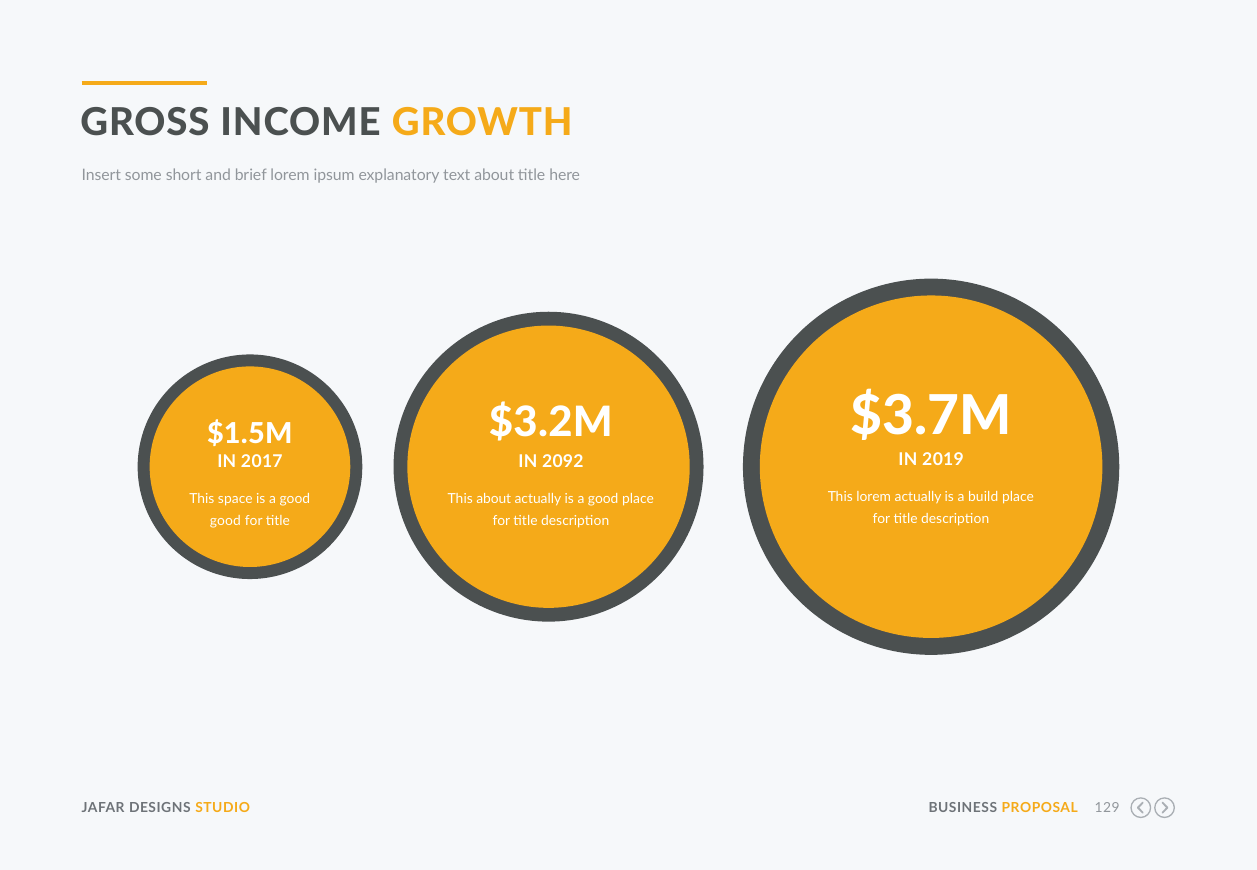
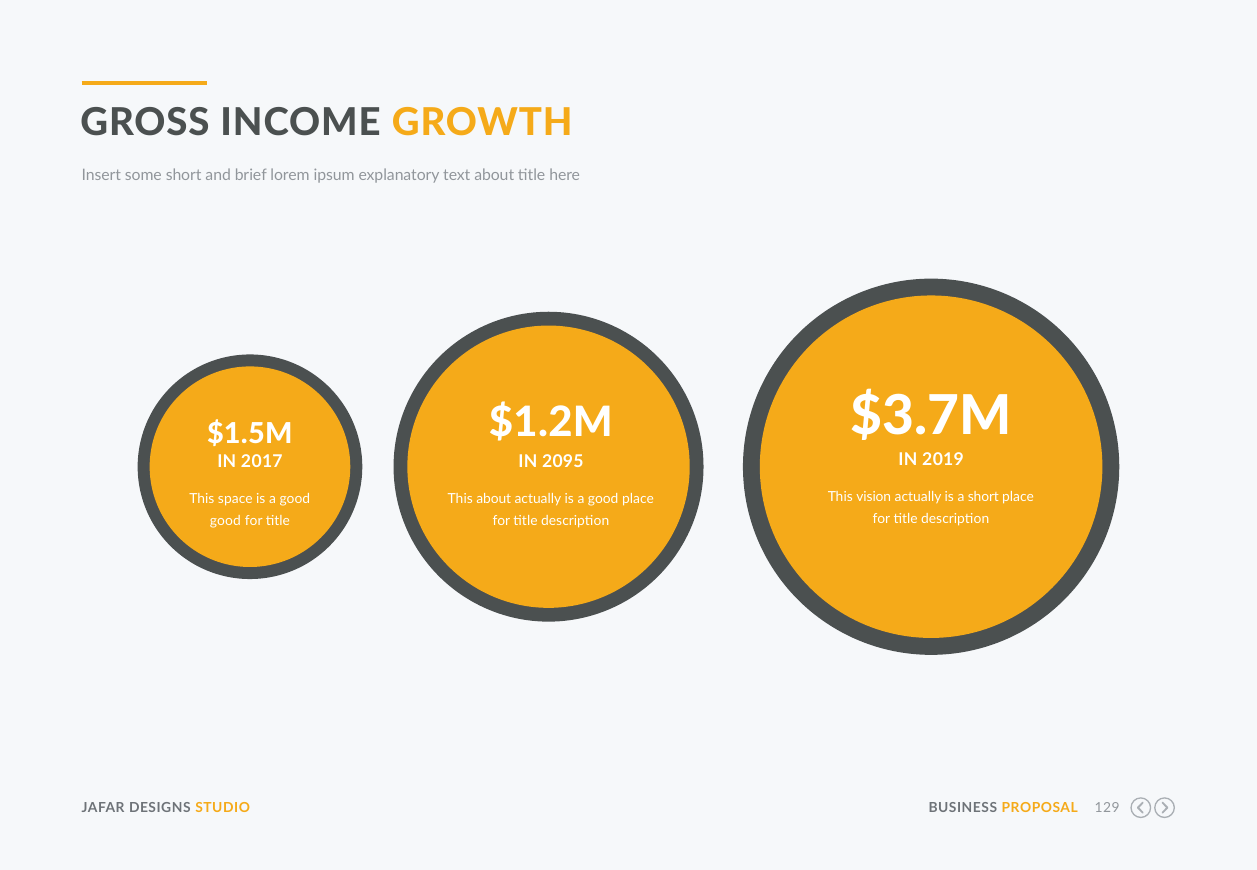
$3.2M: $3.2M -> $1.2M (551, 423)
2092: 2092 -> 2095 (563, 462)
This lorem: lorem -> vision (874, 498)
a build: build -> short (983, 498)
